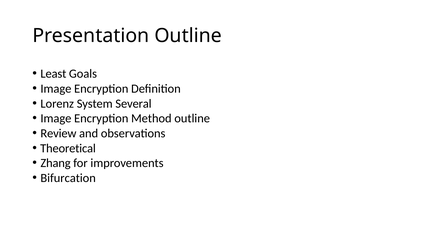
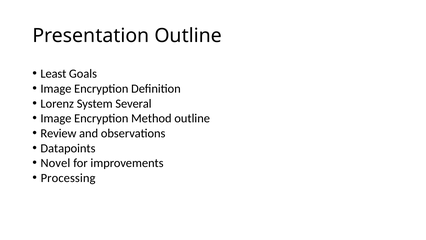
Theoretical: Theoretical -> Datapoints (68, 148)
Zhang: Zhang -> Novel (55, 163)
Bifurcation: Bifurcation -> Processing (68, 178)
